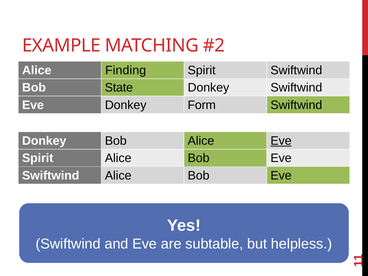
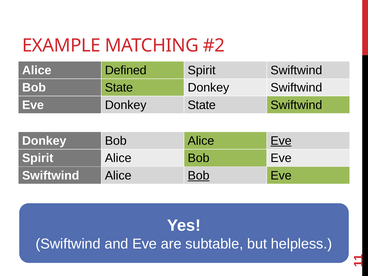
Finding: Finding -> Defined (126, 70)
Donkey Form: Form -> State (202, 105)
Bob underline: none -> present (199, 176)
